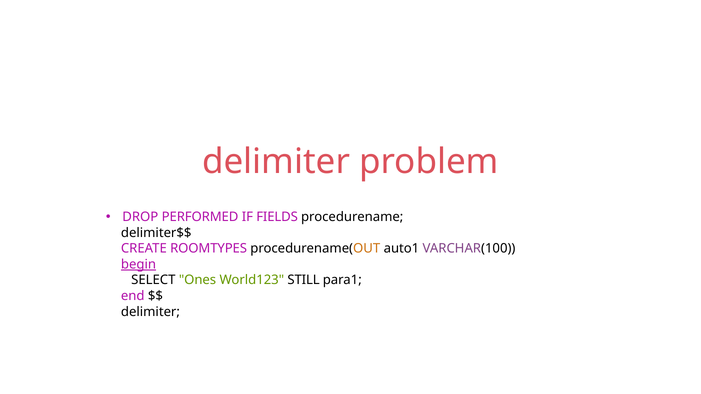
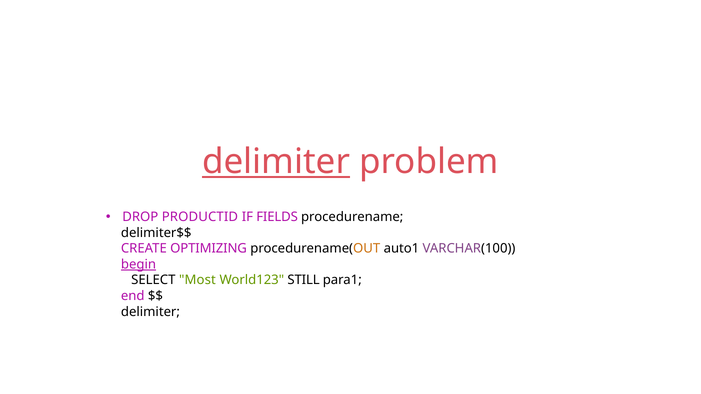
delimiter underline: none -> present (276, 162)
PERFORMED: PERFORMED -> PRODUCTID (200, 217)
ROOMTYPES: ROOMTYPES -> OPTIMIZING (209, 249)
Ones: Ones -> Most (197, 280)
